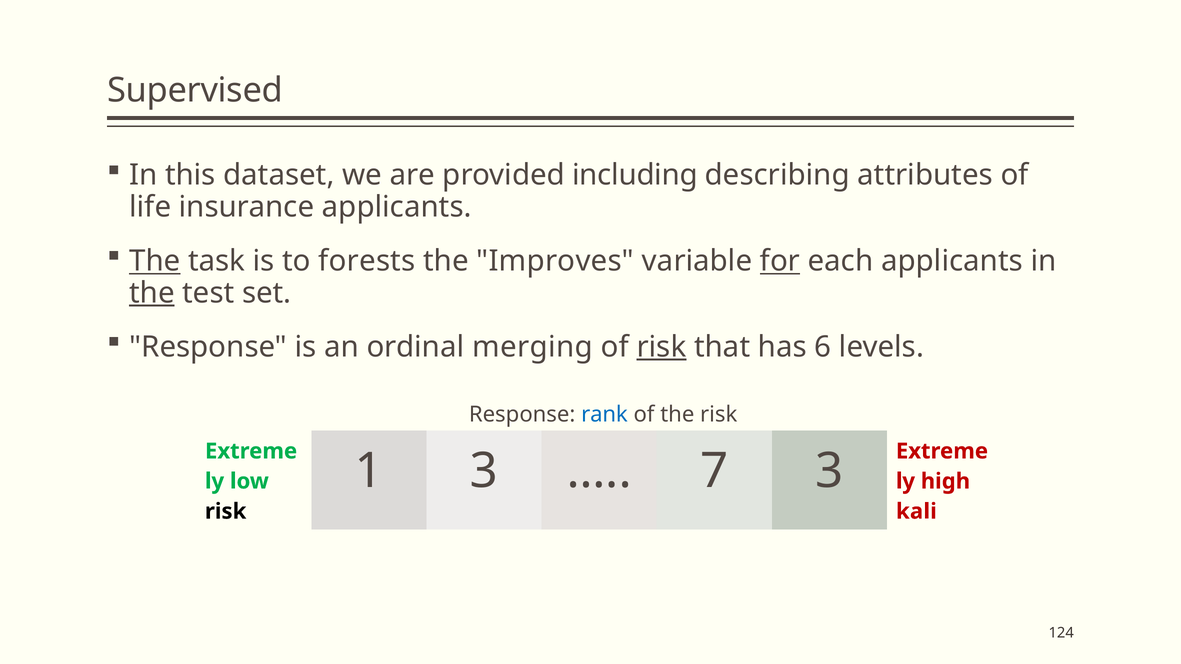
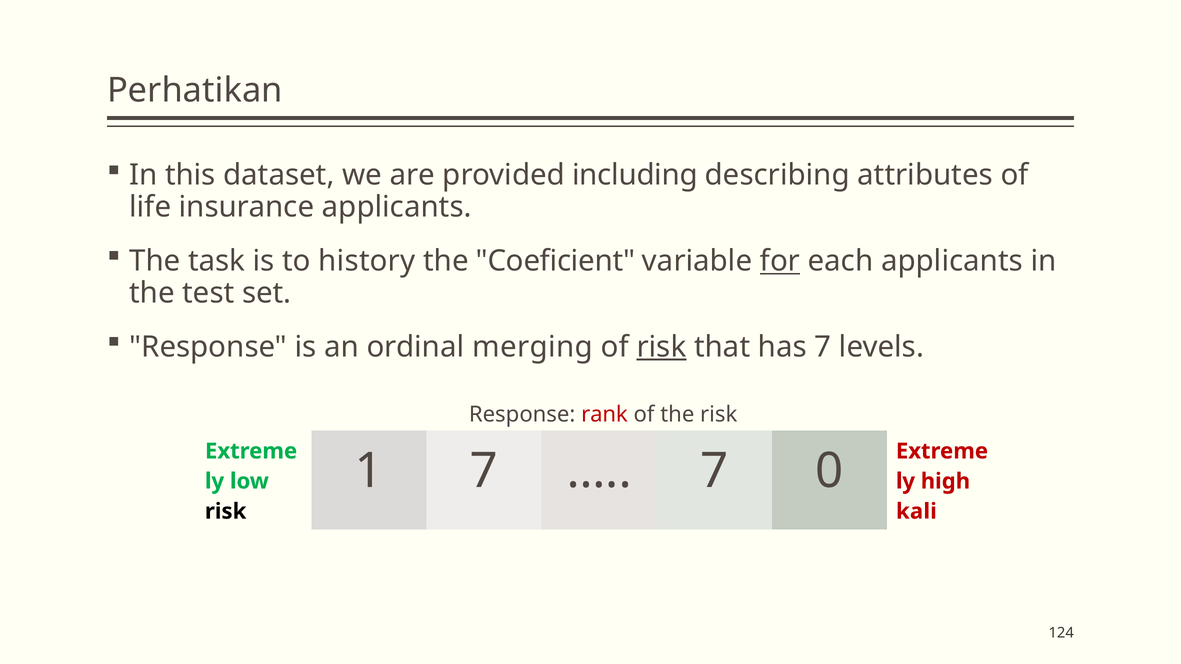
Supervised: Supervised -> Perhatikan (195, 90)
The underline: present -> none (155, 261)
forests: forests -> history (367, 261)
Improves: Improves -> Coeficient (555, 261)
the underline: present -> none (152, 293)
has 6: 6 -> 7 (823, 347)
rank colour: blue -> red (604, 415)
1 3: 3 -> 7 (484, 471)
7 3: 3 -> 0 (829, 471)
